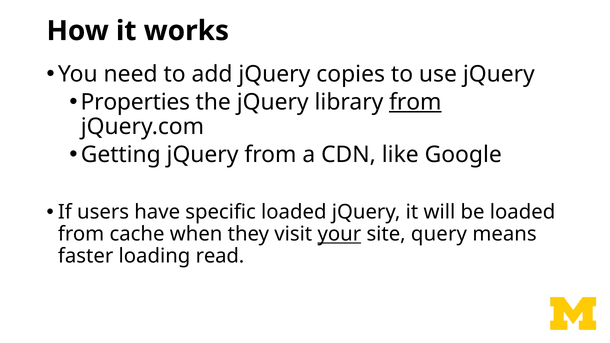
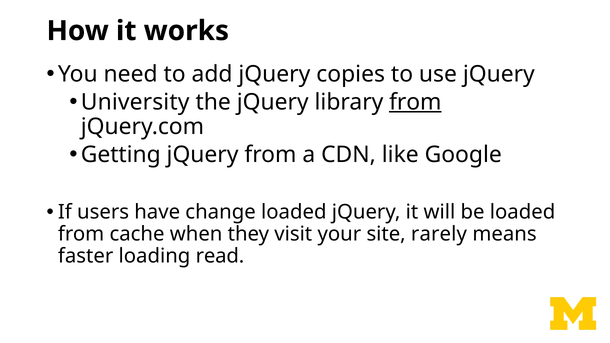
Properties: Properties -> University (135, 102)
specific: specific -> change (221, 212)
your underline: present -> none (339, 234)
query: query -> rarely (439, 234)
